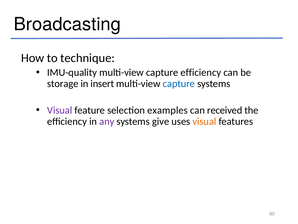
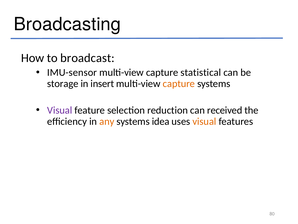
technique: technique -> broadcast (88, 58)
IMU-quality: IMU-quality -> IMU-sensor (72, 72)
capture efficiency: efficiency -> statistical (201, 72)
capture colour: blue -> orange (179, 83)
examples: examples -> reduction (168, 110)
any colour: purple -> orange (107, 121)
give: give -> idea (161, 121)
